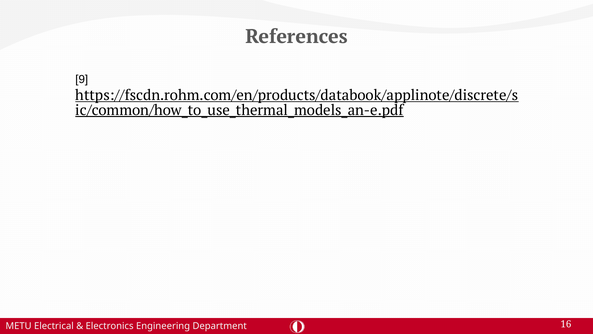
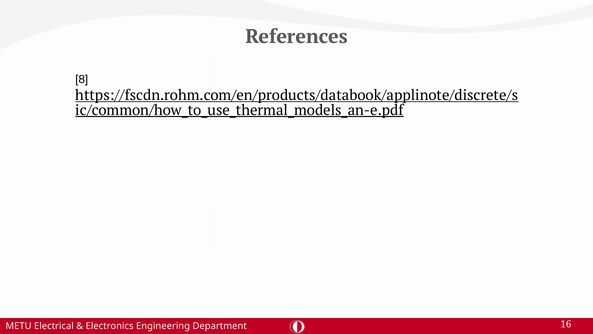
9: 9 -> 8 (82, 79)
